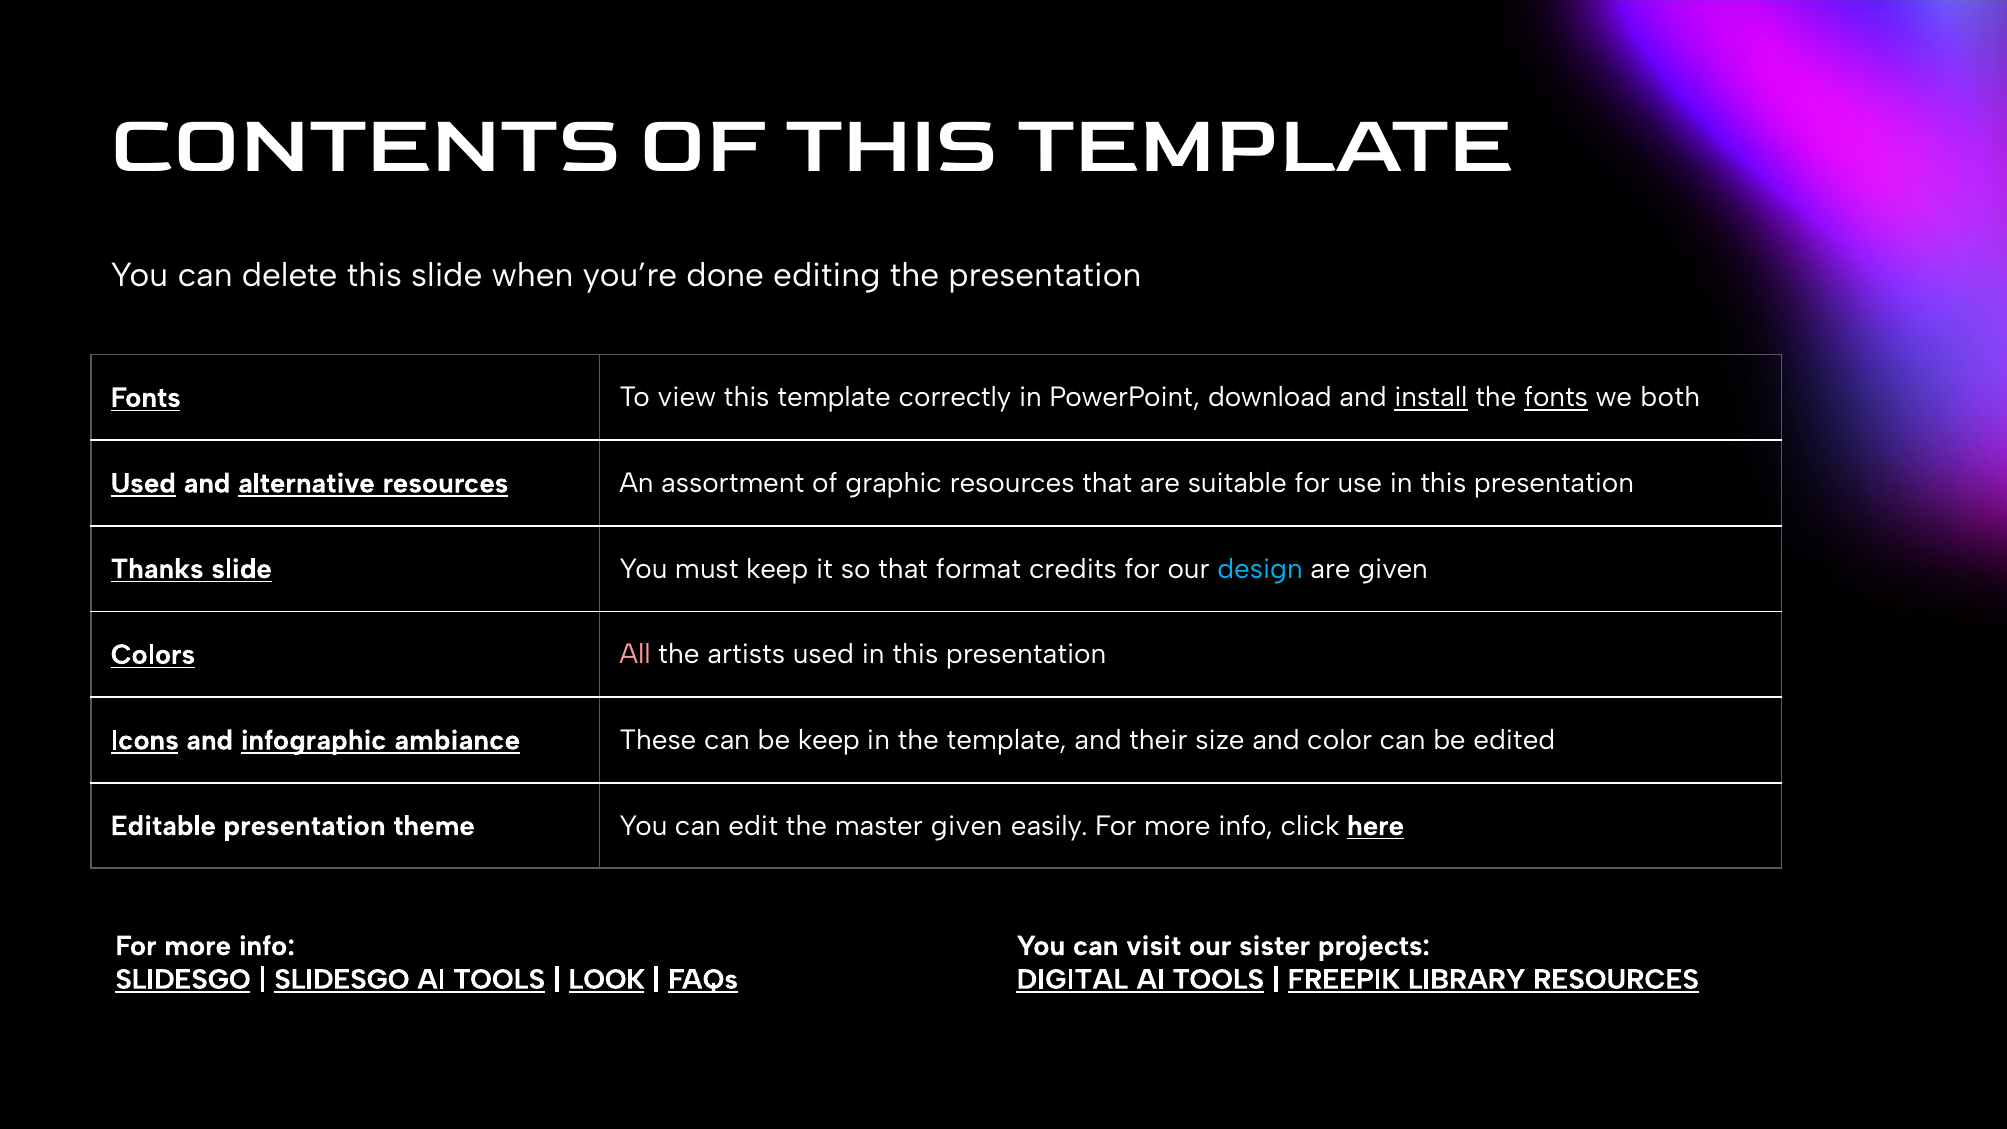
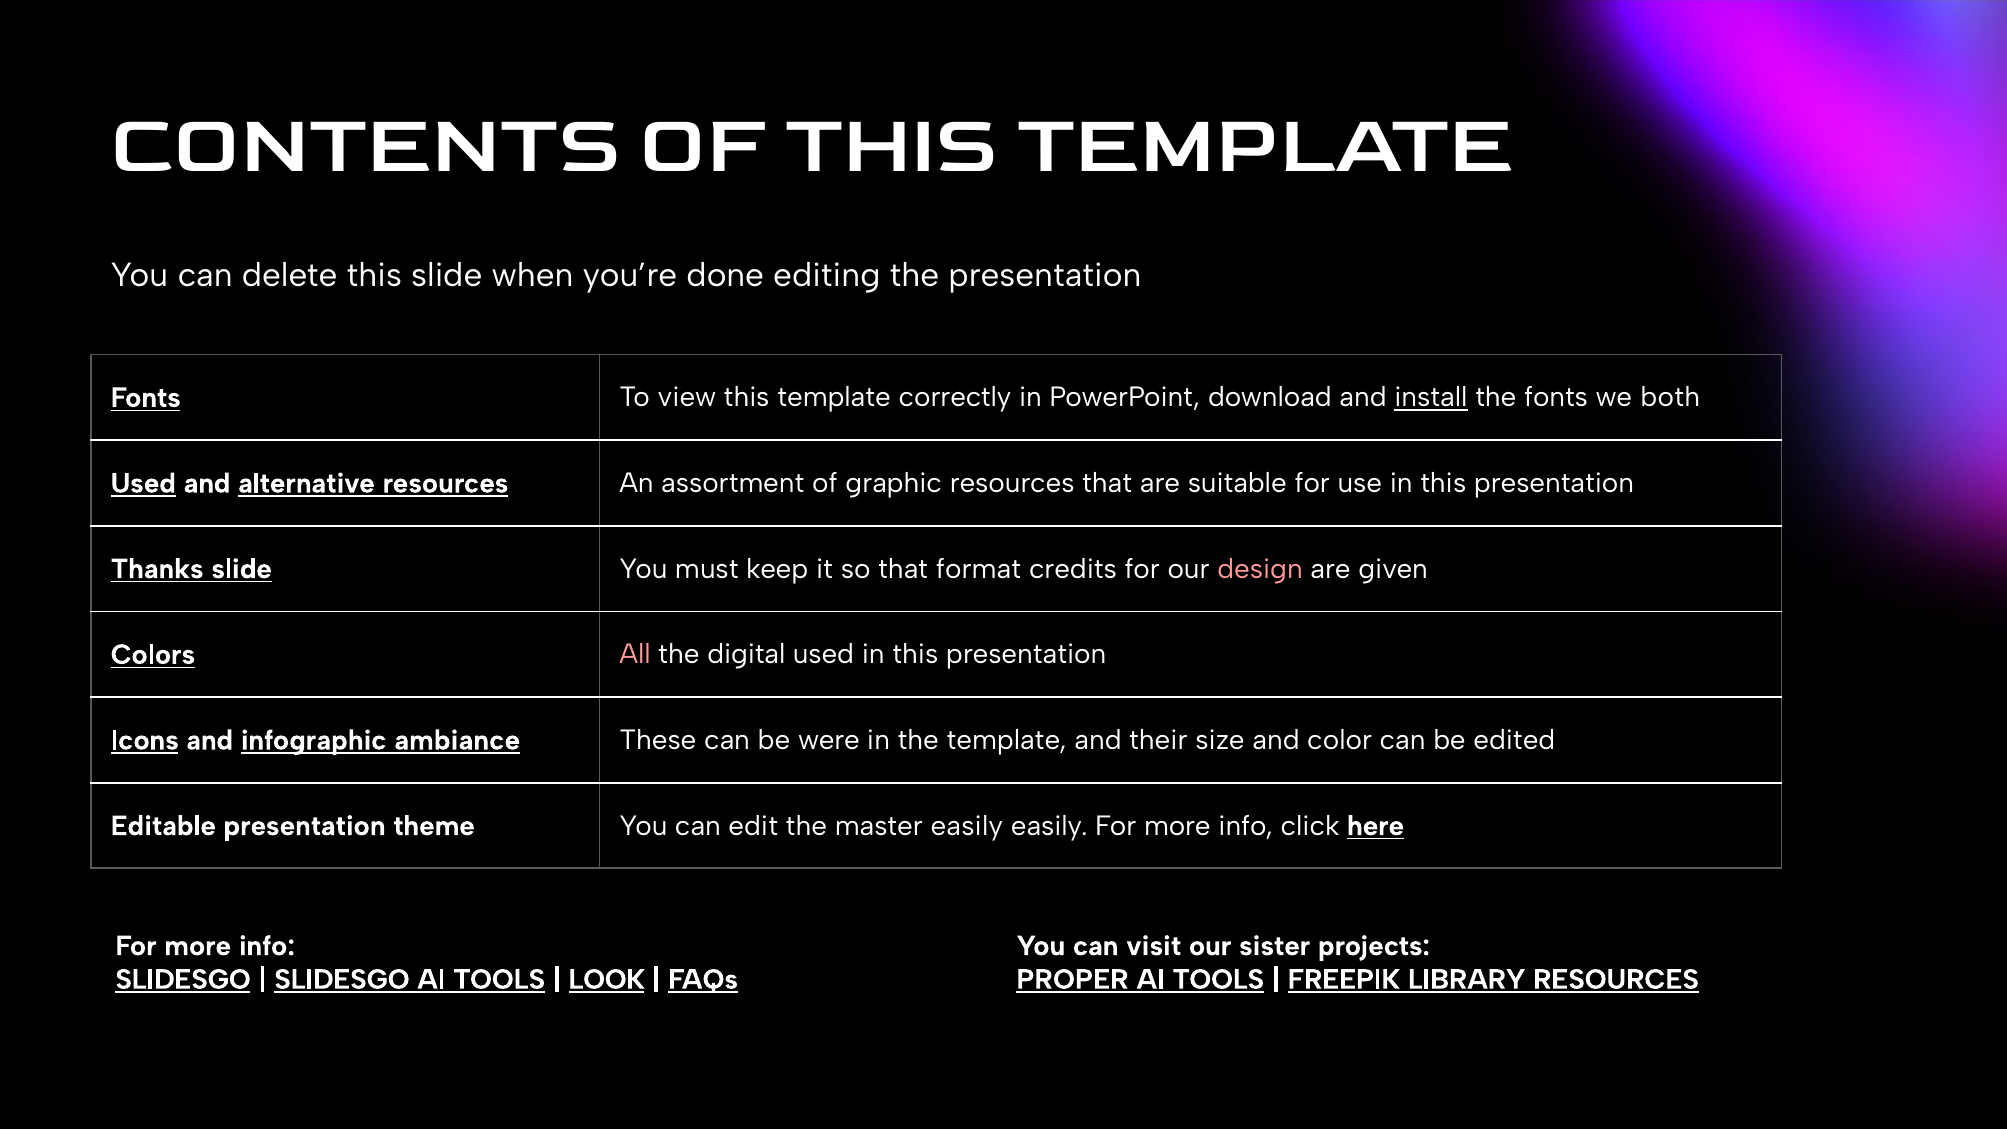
fonts underline: present -> none (1556, 398)
design colour: light blue -> pink (1260, 569)
artists: artists -> digital (746, 655)
be keep: keep -> were (829, 740)
master given: given -> easily (967, 826)
DIGITAL: DIGITAL -> PROPER (1073, 980)
